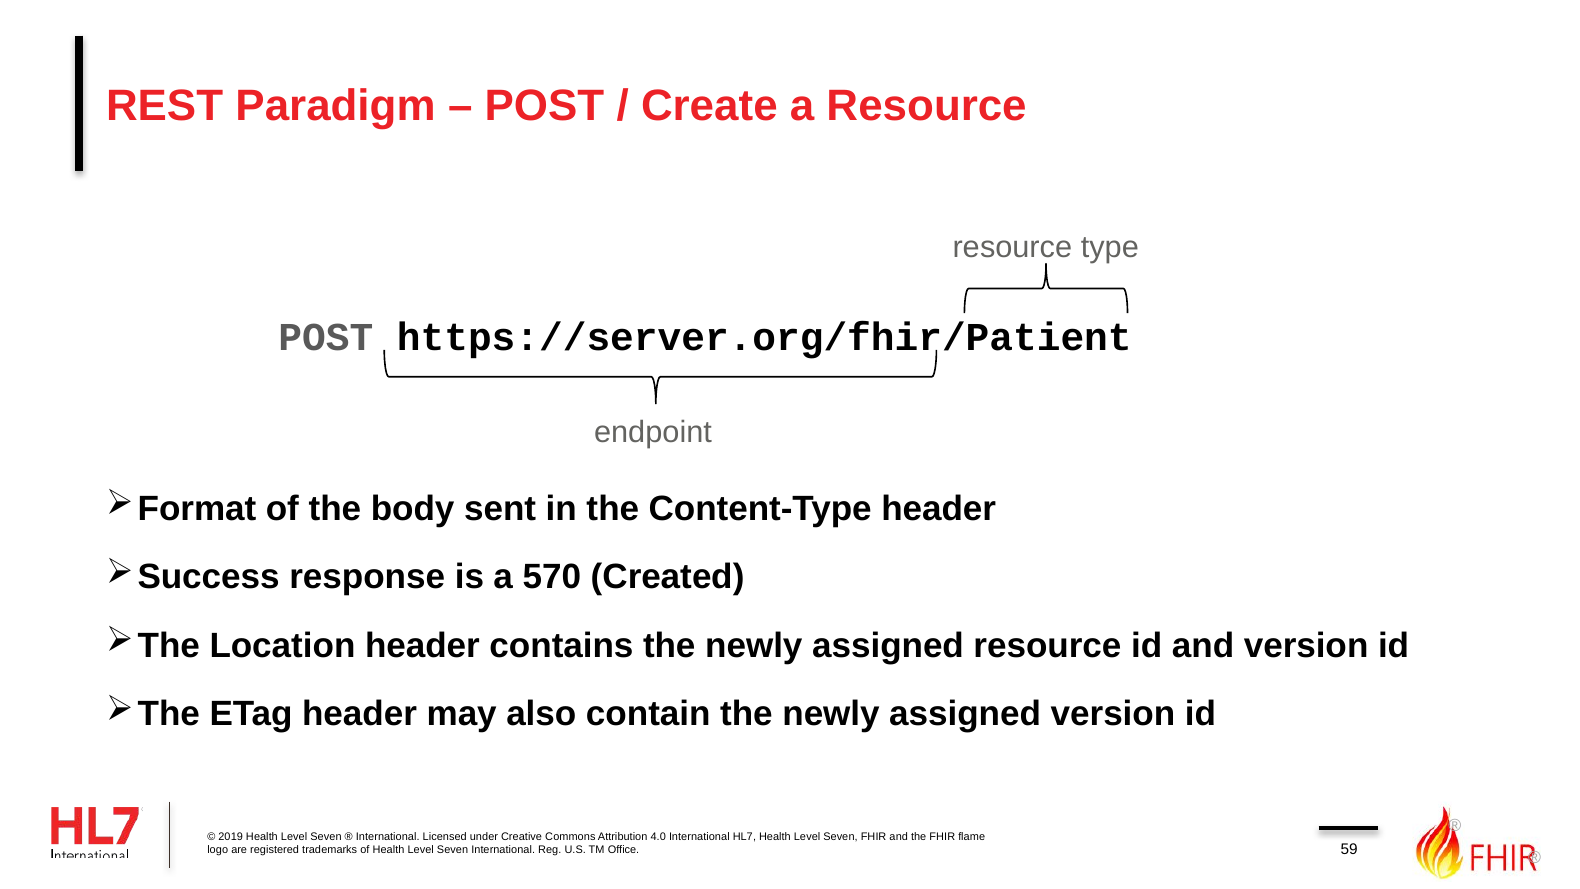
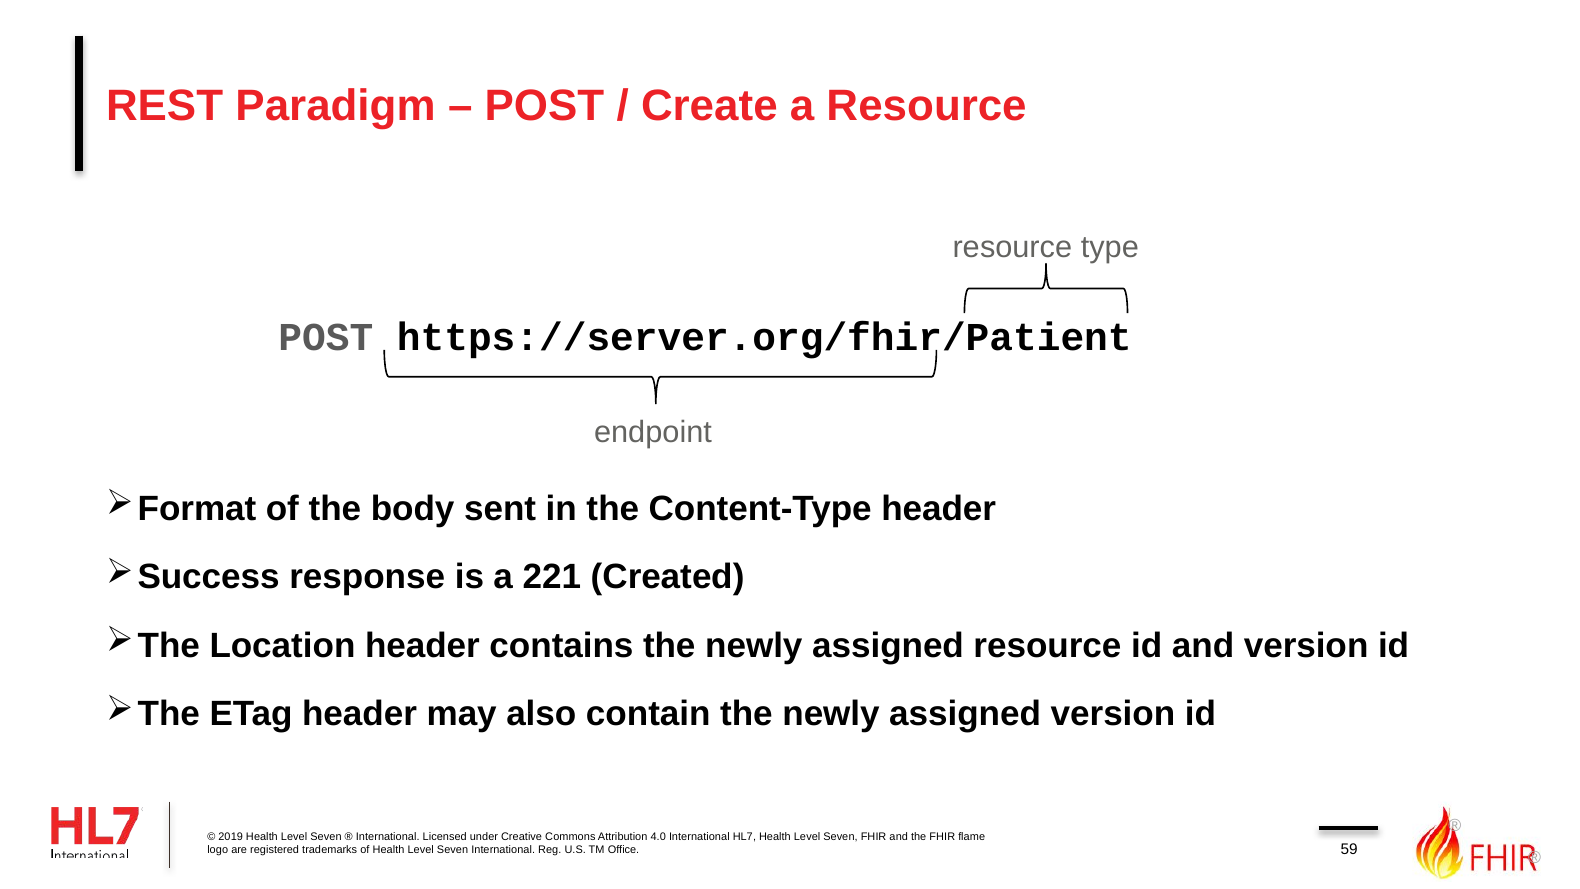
570: 570 -> 221 (552, 577)
